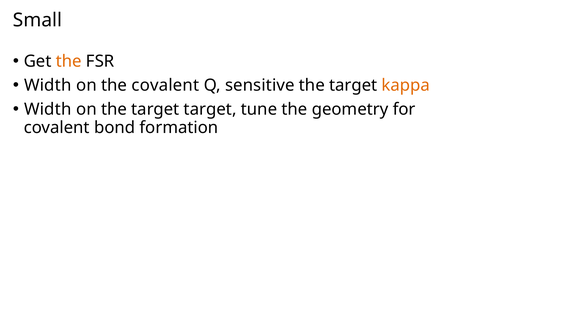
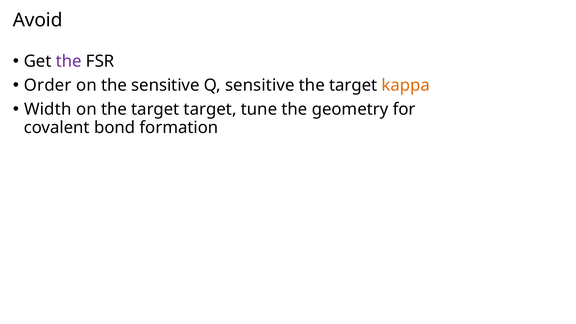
Small: Small -> Avoid (38, 20)
the colour: orange -> purple (69, 61)
Width: Width -> Order (48, 85)
the covalent: covalent -> sensitive (165, 85)
